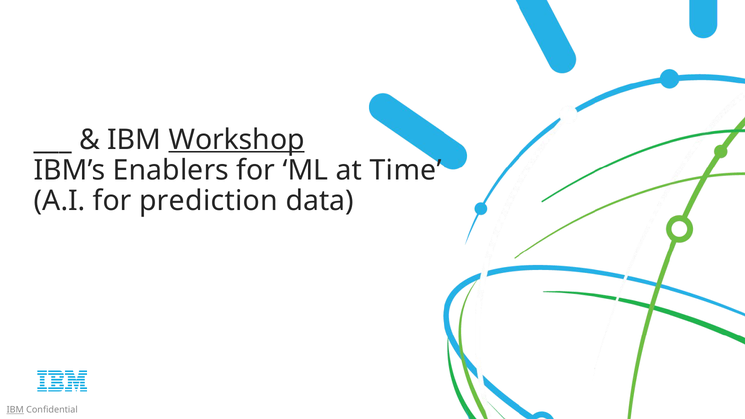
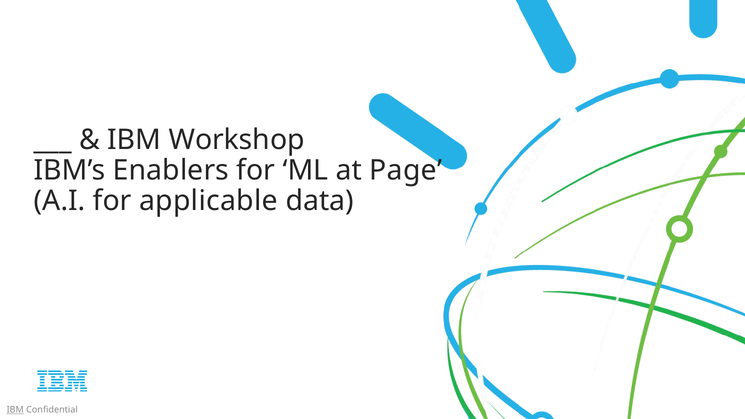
Workshop underline: present -> none (237, 140)
Time: Time -> Page (406, 170)
prediction: prediction -> applicable (208, 201)
